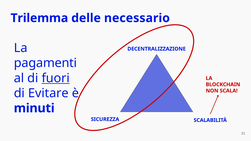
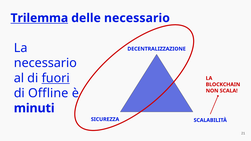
Trilemma underline: none -> present (39, 18)
pagamenti: pagamenti -> necessario (45, 63)
Evitare: Evitare -> Offline (48, 93)
